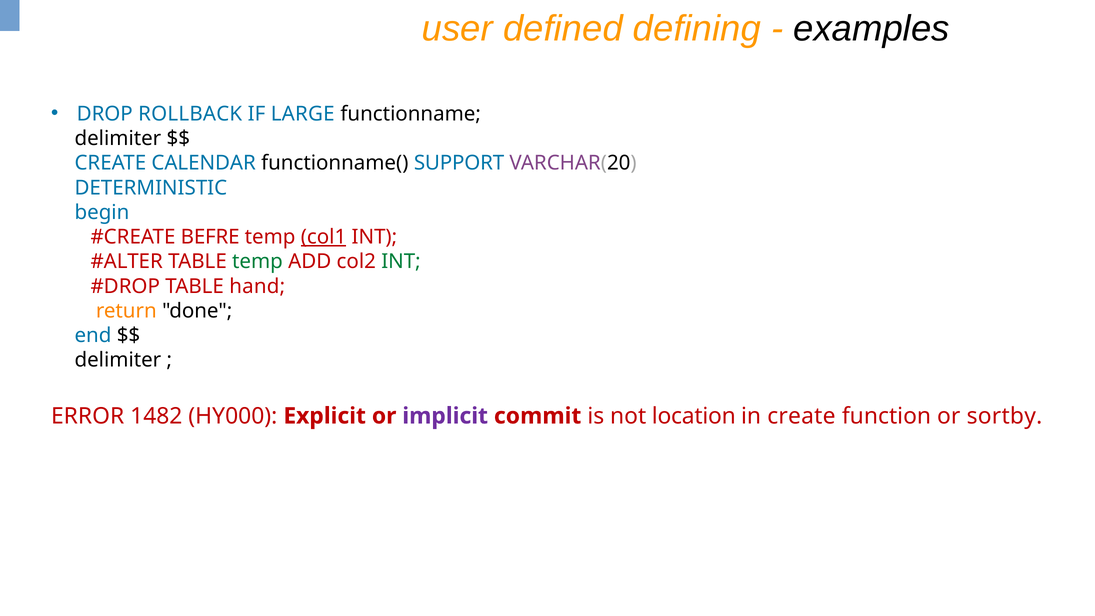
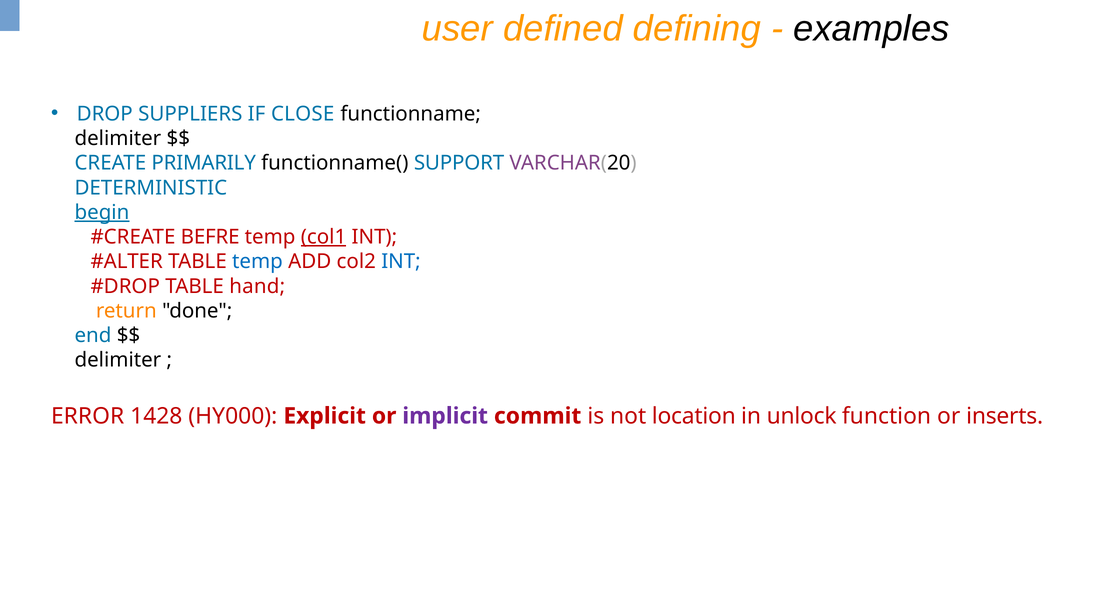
ROLLBACK: ROLLBACK -> SUPPLIERS (190, 114)
LARGE: LARGE -> CLOSE (303, 114)
CALENDAR: CALENDAR -> PRIMARILY (204, 163)
begin underline: none -> present (102, 212)
temp colour: green -> blue (257, 262)
INT colour: green -> blue (401, 262)
1482: 1482 -> 1428 (156, 416)
in create: create -> unlock (802, 416)
sortby: sortby -> inserts (1005, 416)
